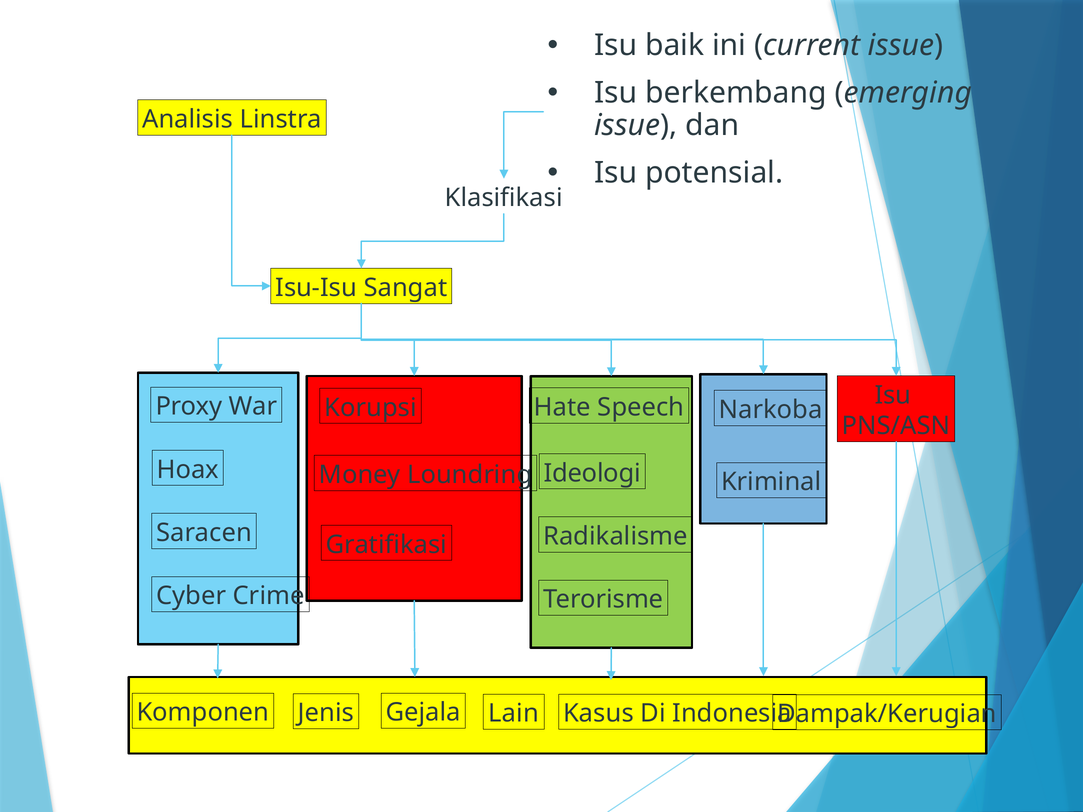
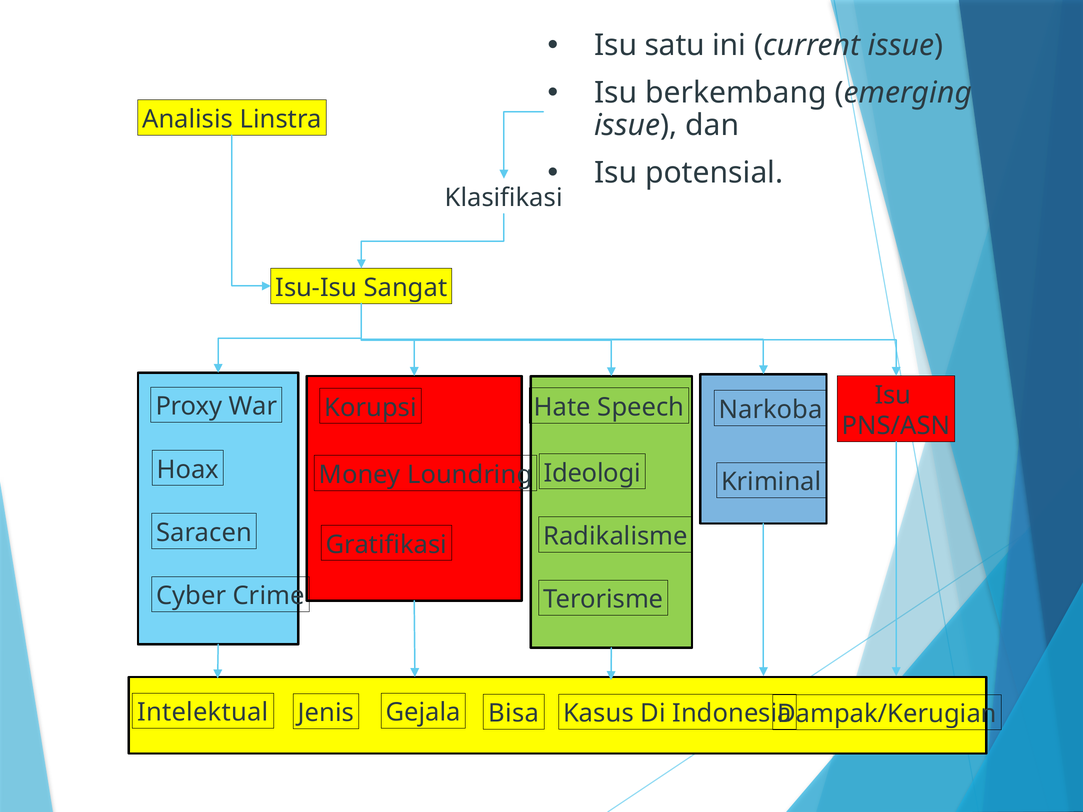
baik: baik -> satu (675, 46)
Komponen: Komponen -> Intelektual (203, 713)
Lain: Lain -> Bisa (514, 714)
